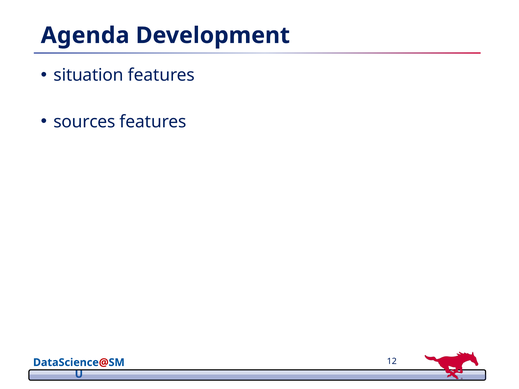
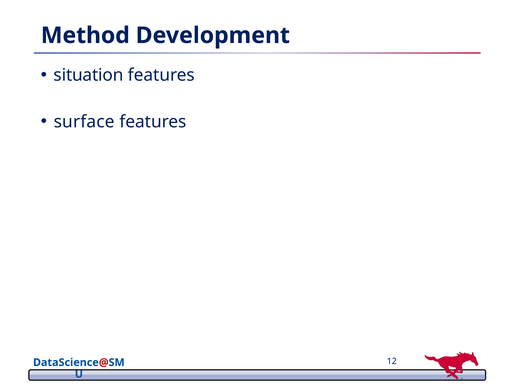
Agenda: Agenda -> Method (85, 35)
sources: sources -> surface (84, 122)
